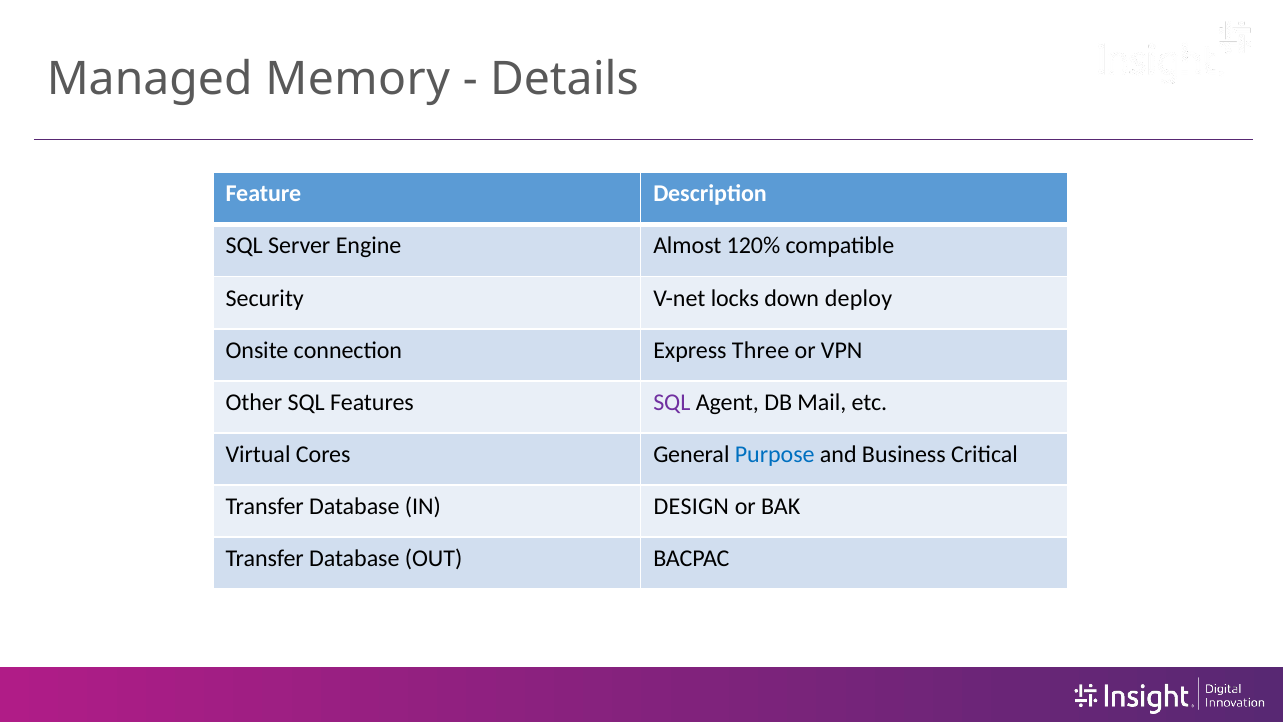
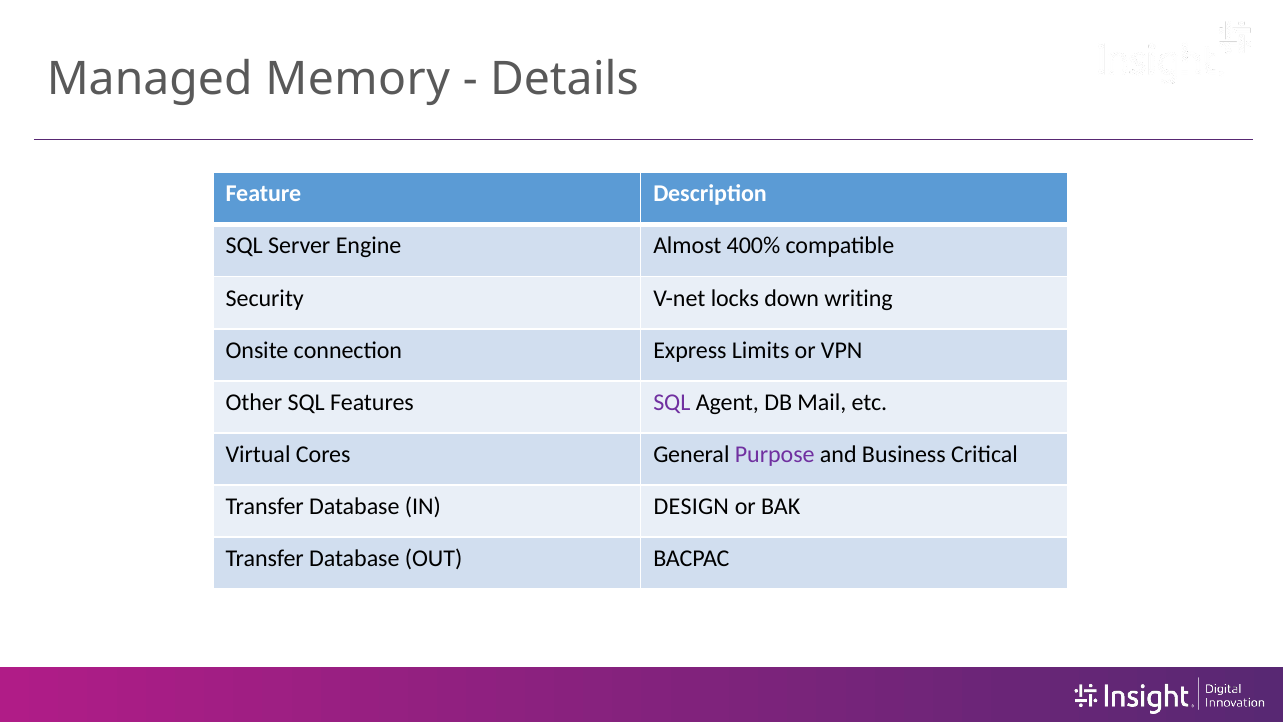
120%: 120% -> 400% (753, 246)
deploy: deploy -> writing (859, 298)
Three: Three -> Limits (761, 350)
Purpose colour: blue -> purple (775, 454)
